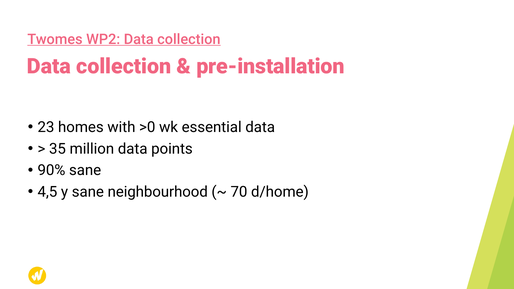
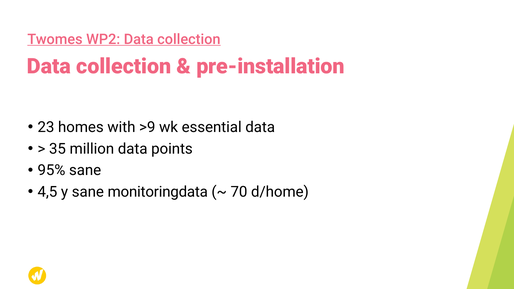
>0: >0 -> >9 (147, 127)
90%: 90% -> 95% (51, 170)
neighbourhood: neighbourhood -> monitoringdata (158, 192)
